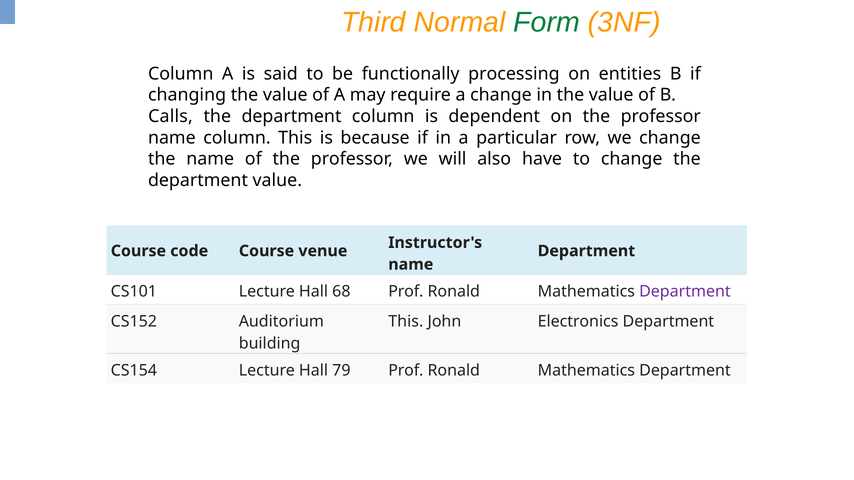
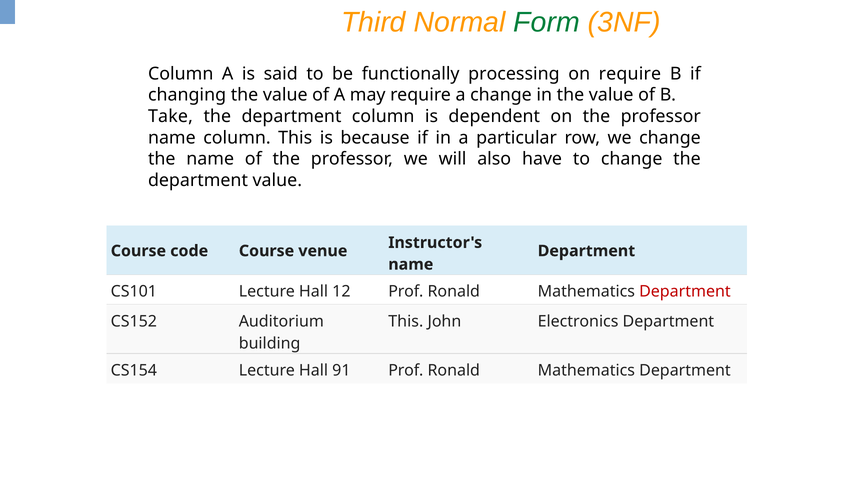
on entities: entities -> require (630, 74)
Calls: Calls -> Take (170, 116)
68: 68 -> 12 (341, 292)
Department colour: purple -> red (685, 292)
79: 79 -> 91 (341, 371)
